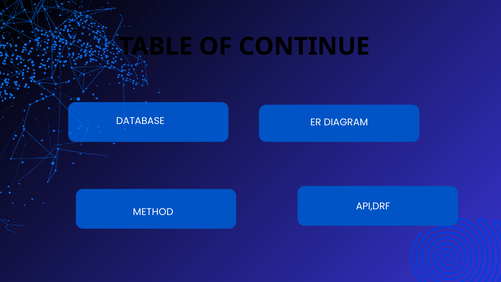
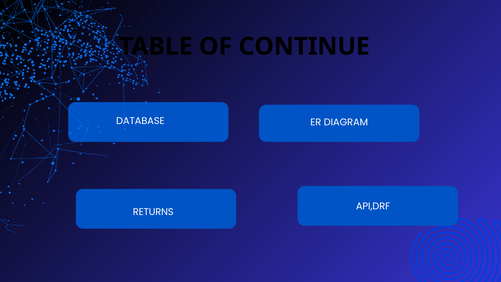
METHOD: METHOD -> RETURNS (153, 212)
